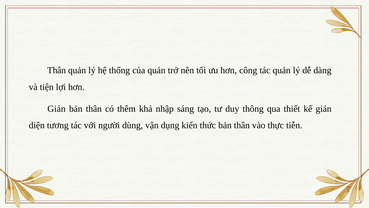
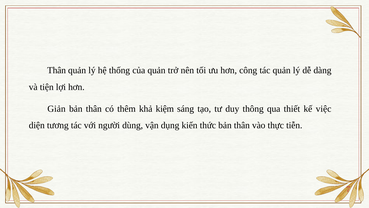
nhập: nhập -> kiệm (165, 109)
kế giản: giản -> việc (324, 109)
